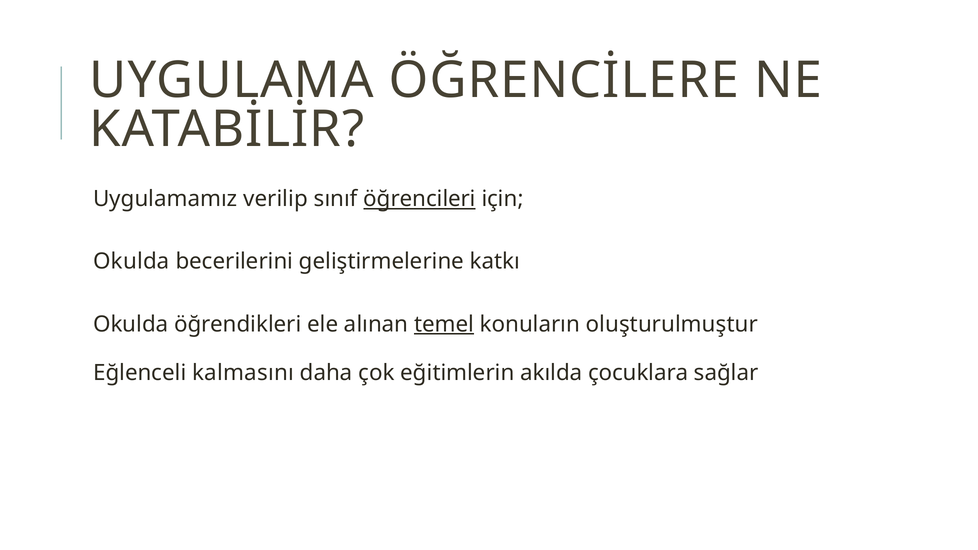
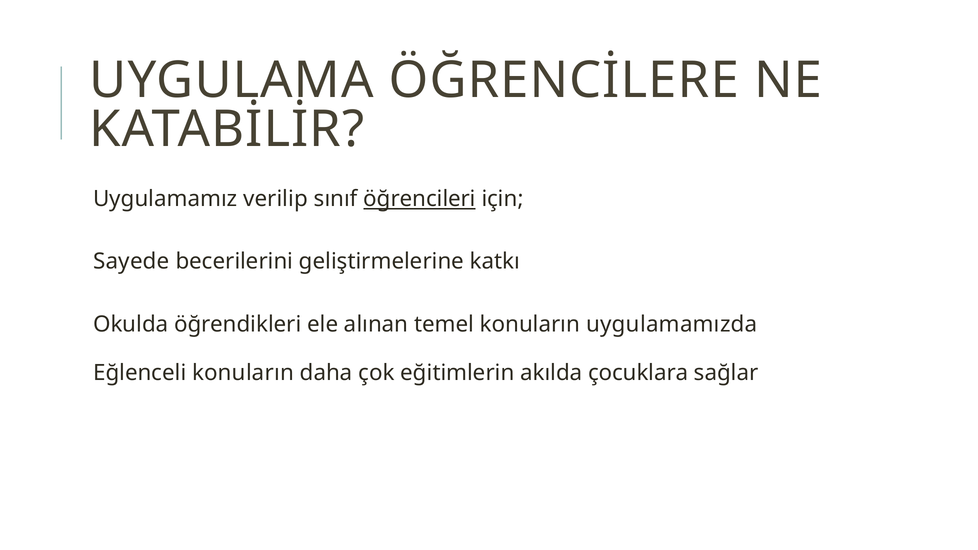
Okulda: Okulda -> Sayede (131, 262)
temel underline: present -> none (444, 324)
oluşturulmuştur: oluşturulmuştur -> uygulamamızda (672, 324)
Eğlenceli kalmasını: kalmasını -> konuların (243, 373)
